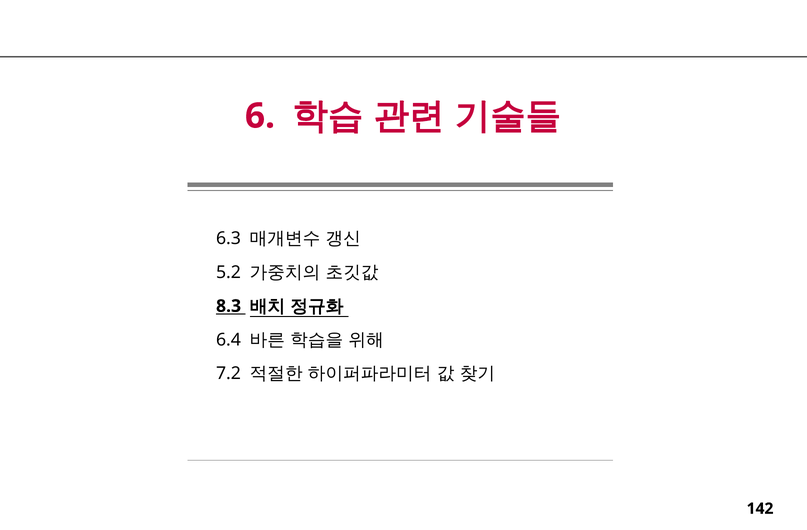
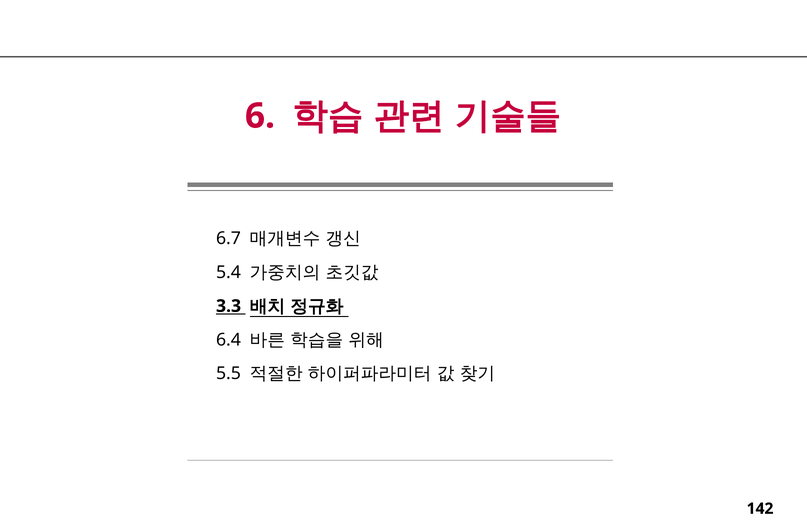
6.3: 6.3 -> 6.7 (228, 239)
5.2: 5.2 -> 5.4 (228, 272)
8.3: 8.3 -> 3.3 (229, 306)
7.2: 7.2 -> 5.5 (228, 374)
